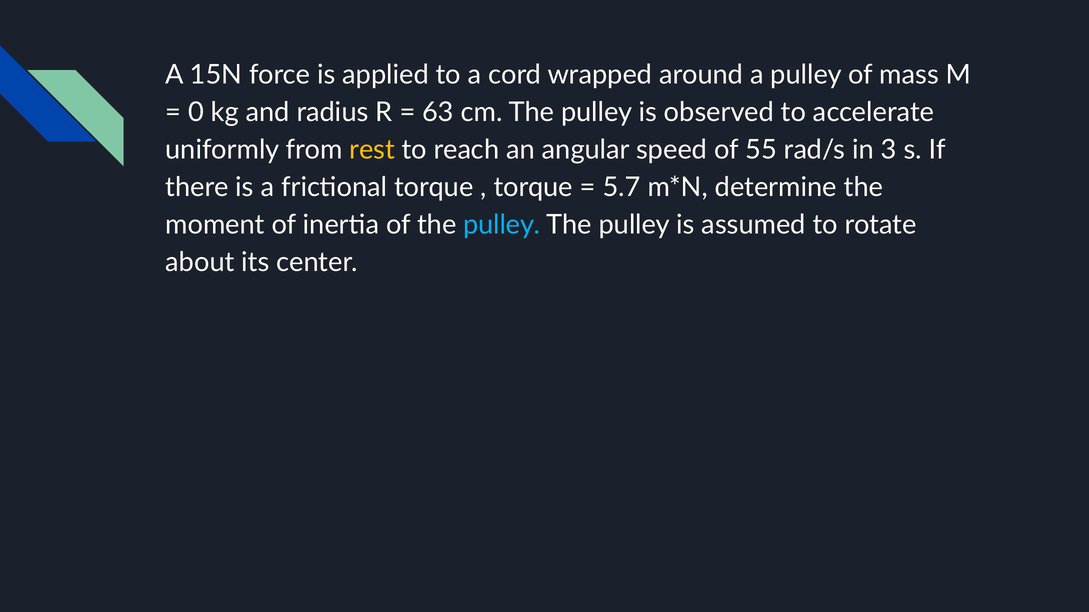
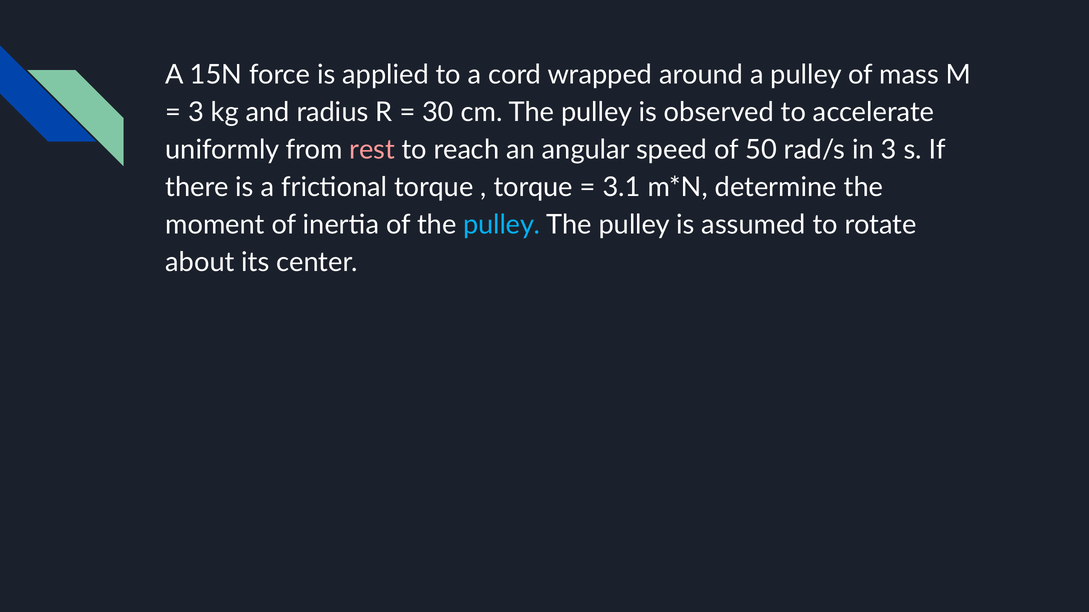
0: 0 -> 3 (196, 112)
63: 63 -> 30 (438, 112)
rest colour: yellow -> pink (372, 150)
55: 55 -> 50 (761, 150)
5.7: 5.7 -> 3.1 (622, 187)
